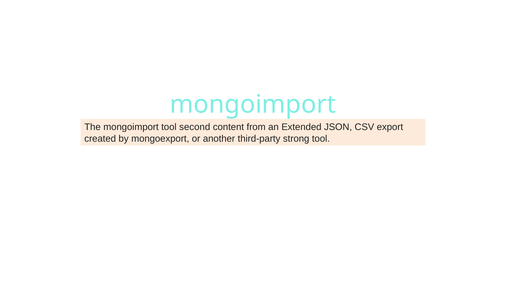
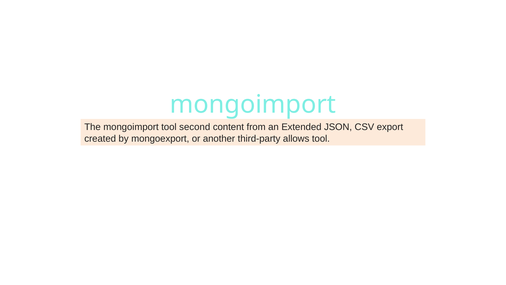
strong: strong -> allows (296, 138)
